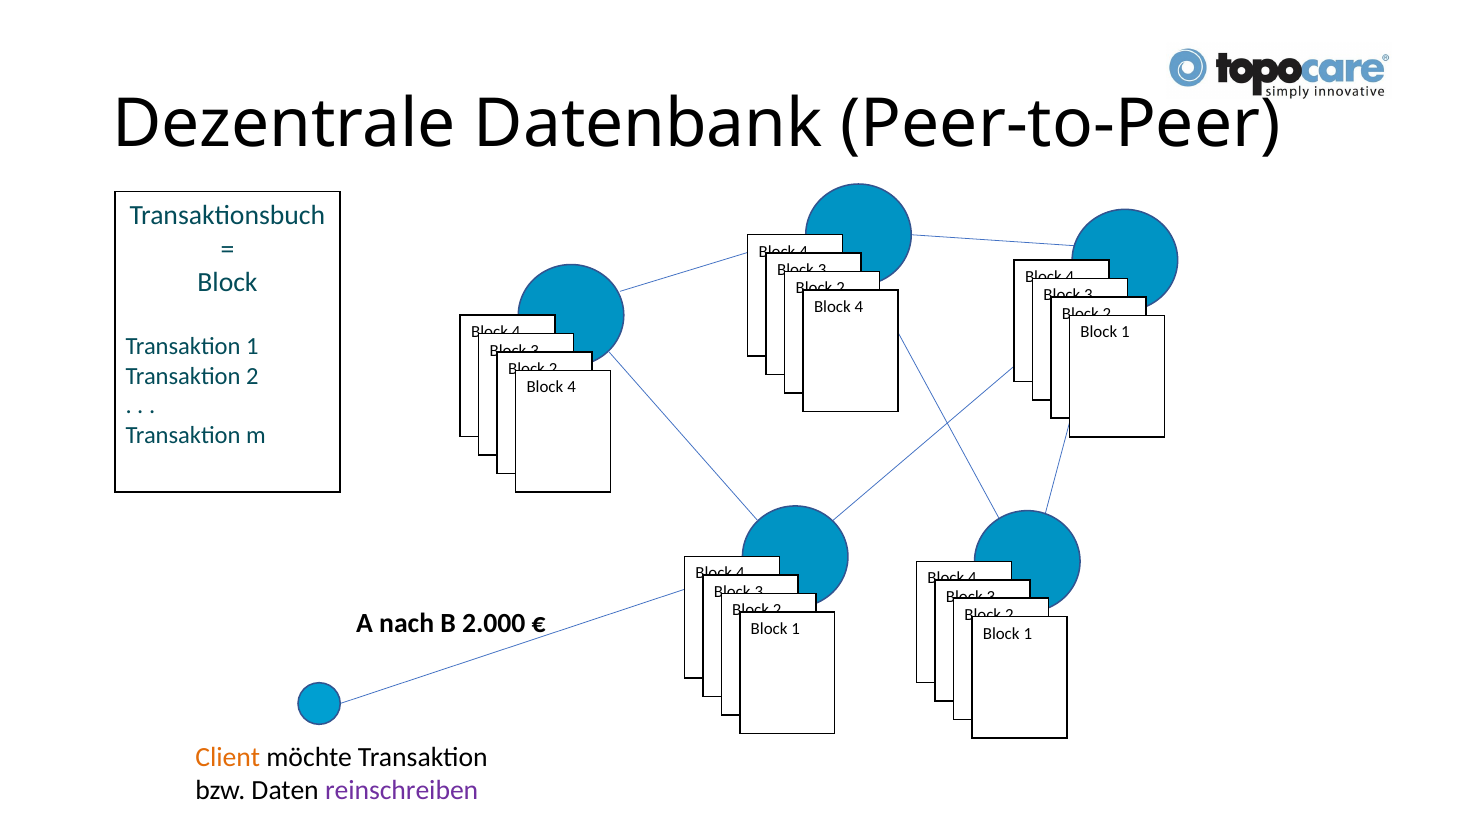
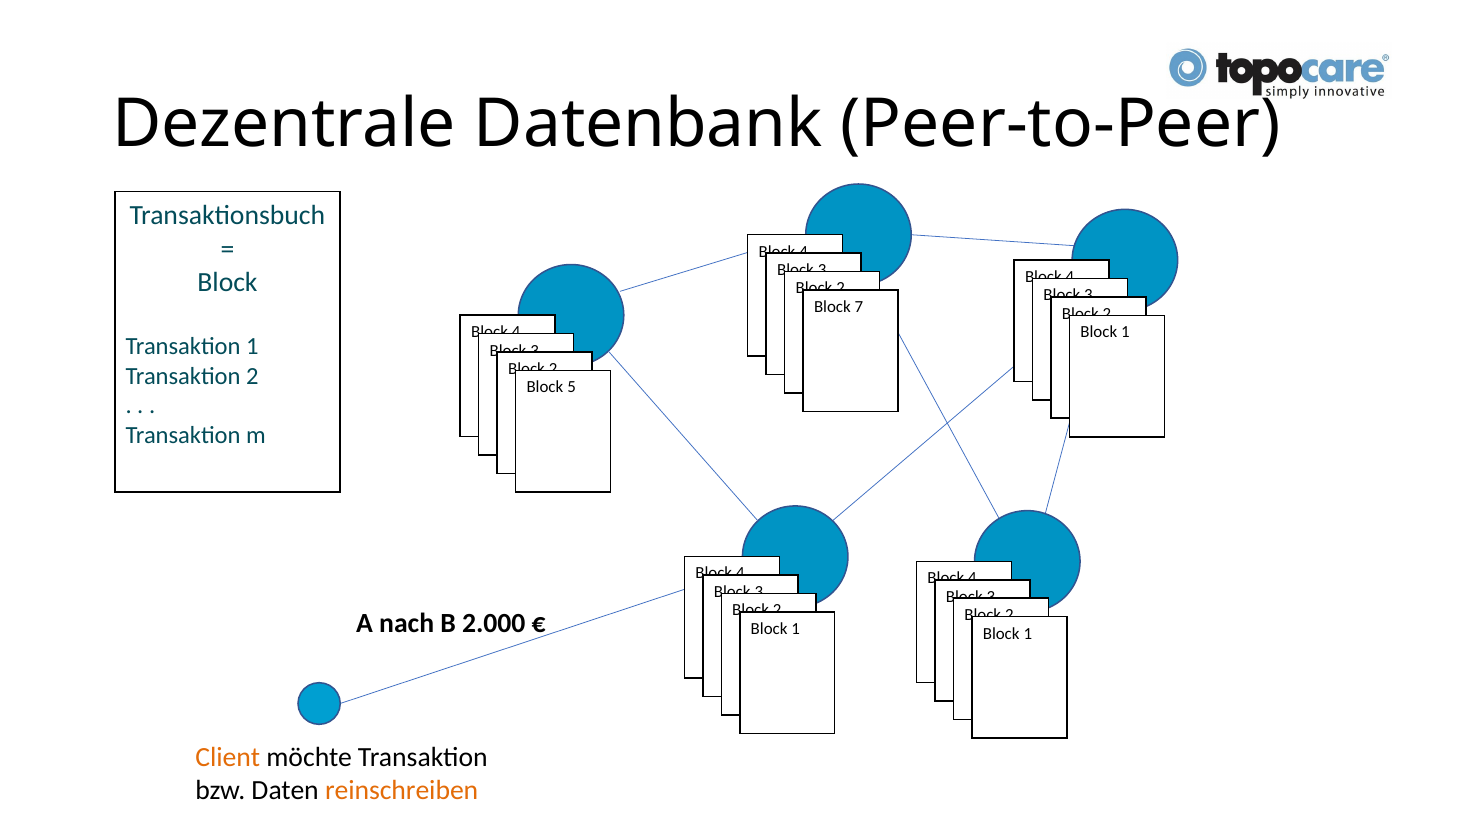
4: 4 -> 7 (859, 307)
4: 4 -> 5 (572, 387)
reinschreiben colour: purple -> orange (402, 790)
